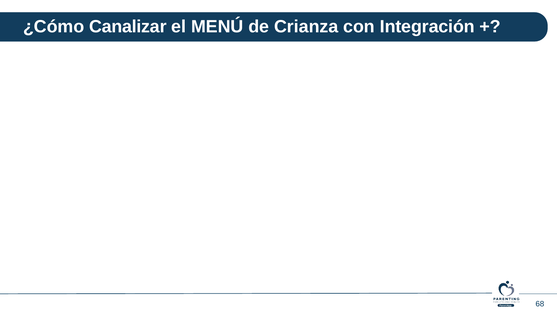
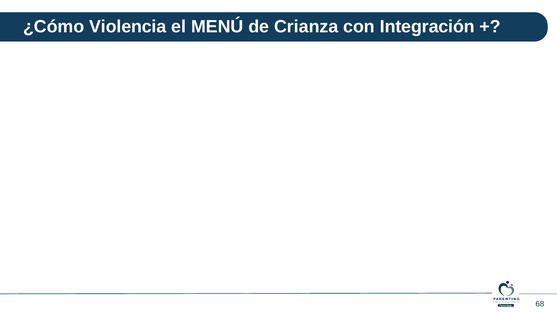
Canalizar: Canalizar -> Violencia (128, 27)
